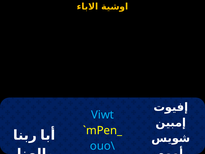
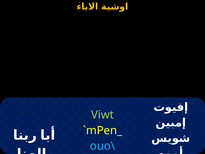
Viwt colour: light blue -> light green (102, 115)
